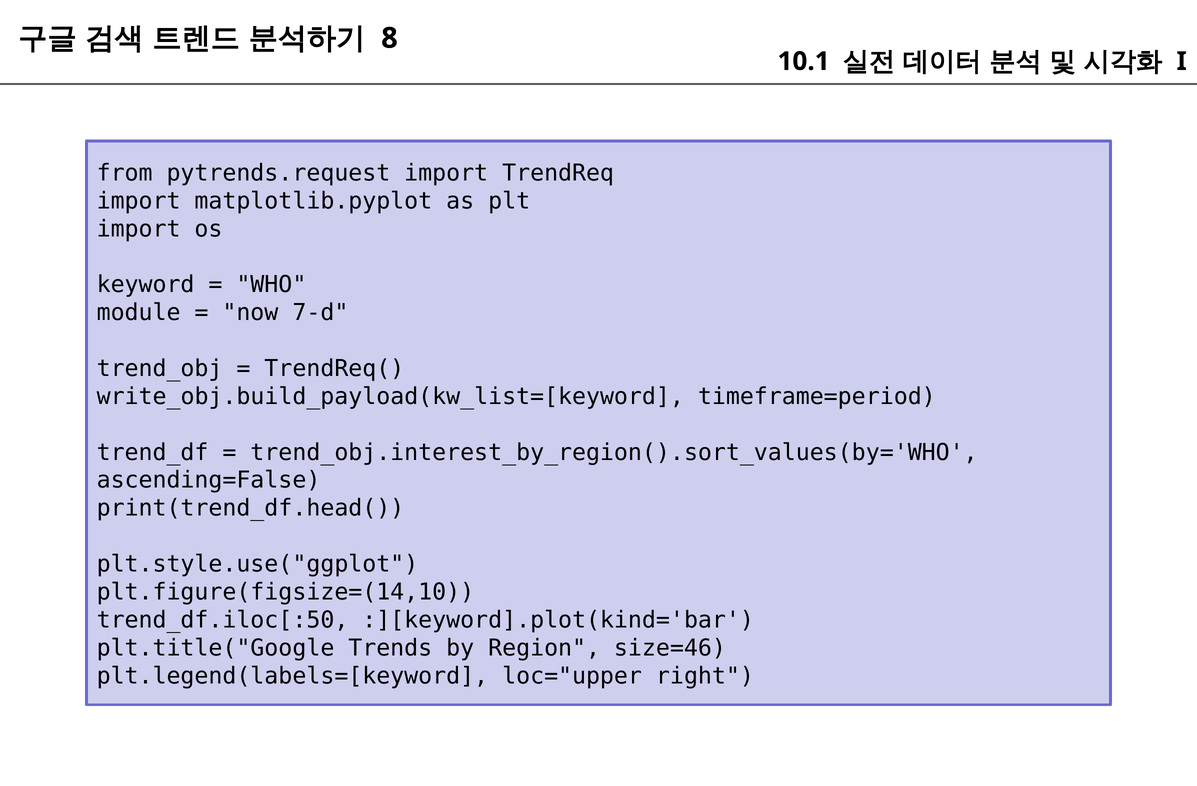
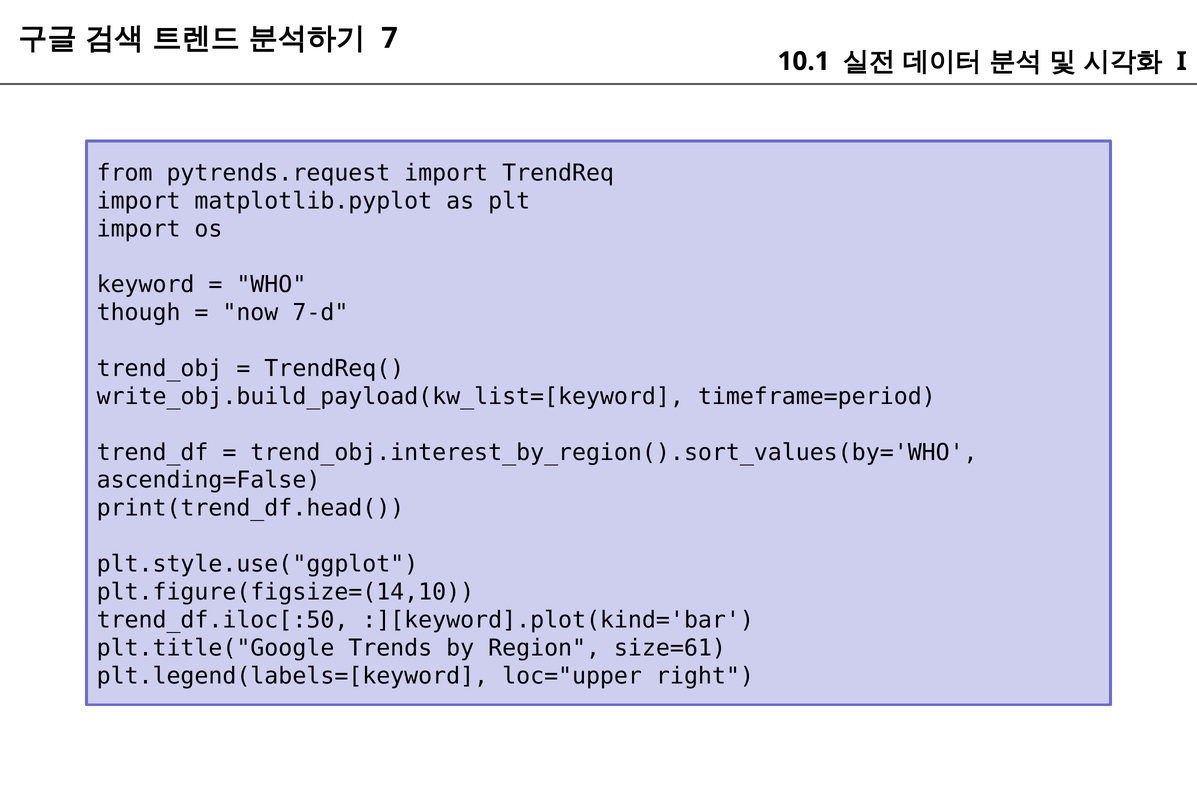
8: 8 -> 7 (389, 38)
module: module -> though (139, 313)
size=46: size=46 -> size=61 (670, 648)
